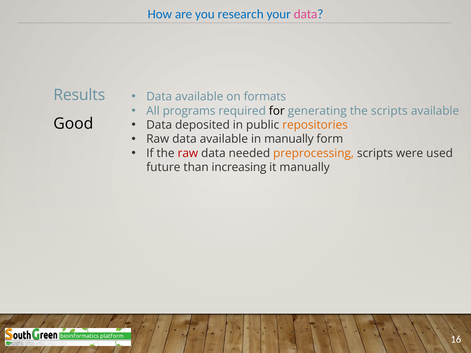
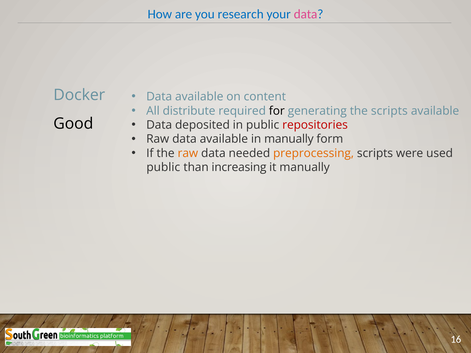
Results: Results -> Docker (79, 95)
formats: formats -> content (265, 97)
programs: programs -> distribute (189, 111)
repositories colour: orange -> red (315, 125)
raw colour: red -> orange (188, 153)
future: future -> public (163, 167)
